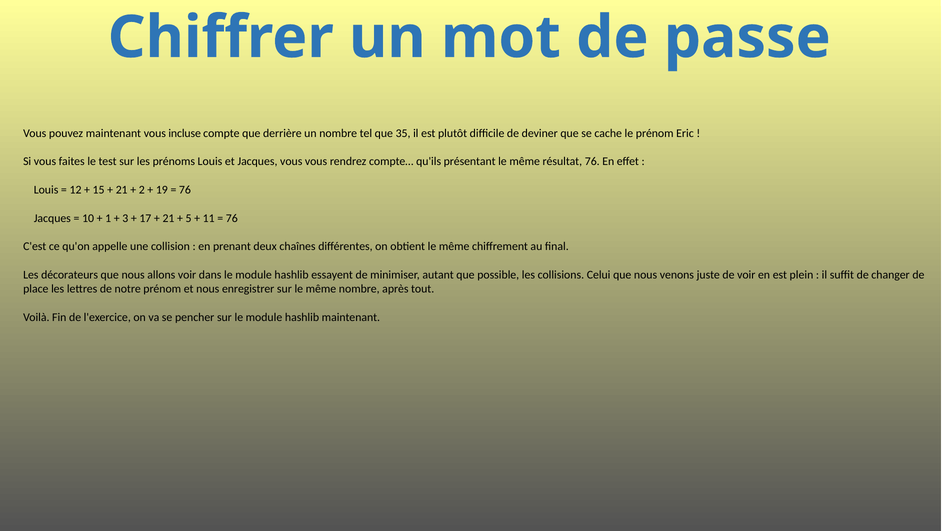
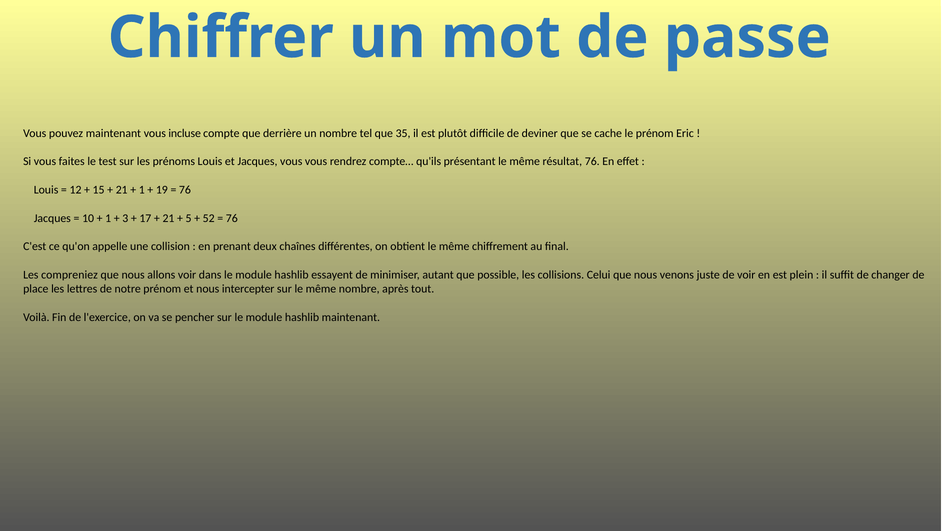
2: 2 -> 1 (142, 190)
11: 11 -> 52 (209, 218)
décorateurs: décorateurs -> compreniez (70, 275)
enregistrer: enregistrer -> intercepter (248, 289)
